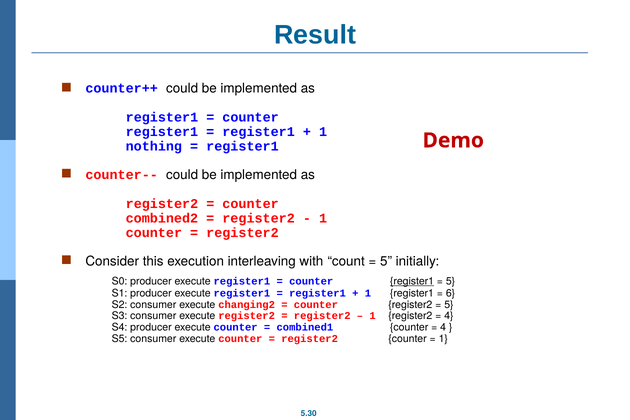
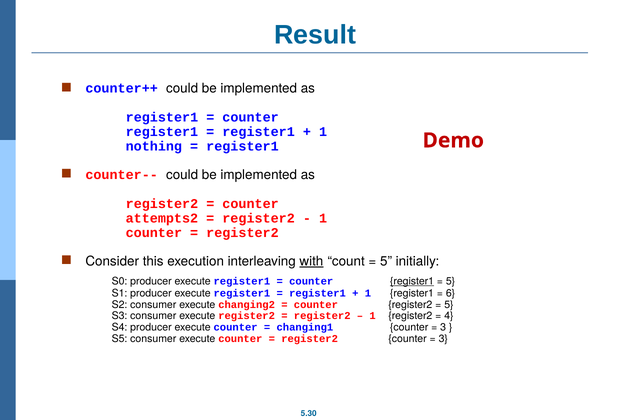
combined2: combined2 -> attempts2 (162, 218)
with underline: none -> present (311, 261)
combined1: combined1 -> changing1 (305, 327)
4: 4 -> 3 (443, 327)
1: 1 -> 3 (443, 339)
